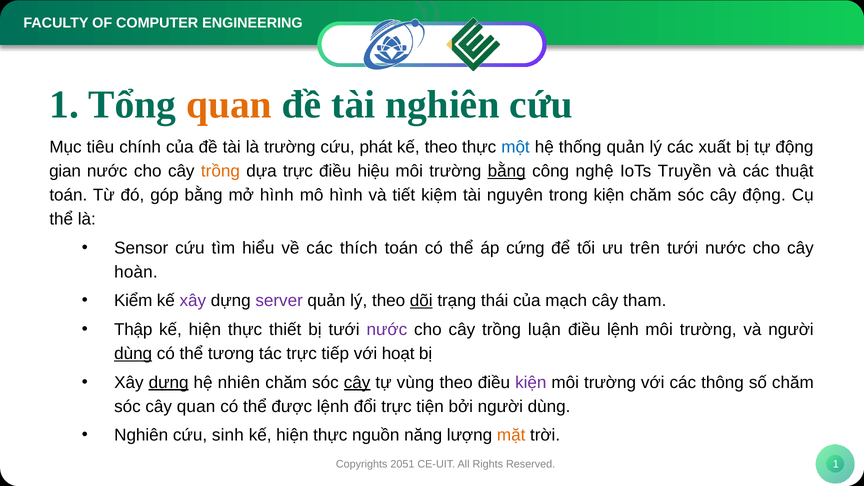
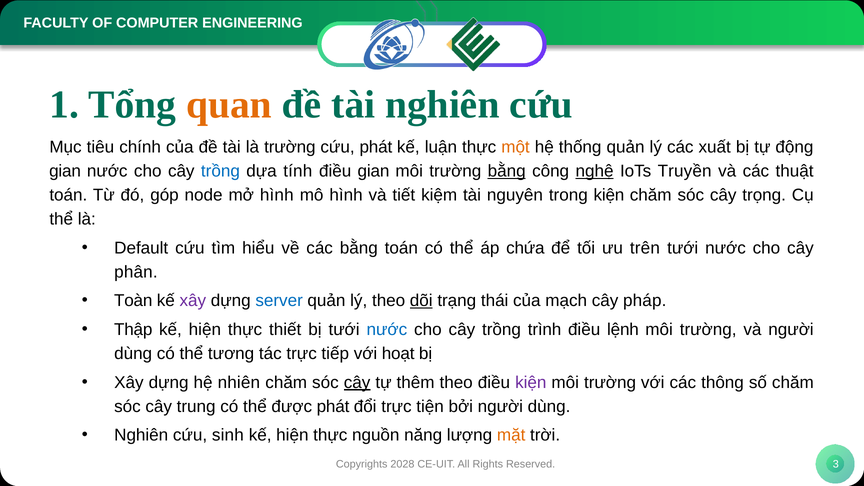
kế theo: theo -> luận (441, 147)
một colour: blue -> orange (516, 147)
trồng colour: orange -> blue (220, 171)
dựa trực: trực -> tính (298, 171)
điều hiệu: hiệu -> gian (373, 171)
nghệ underline: none -> present (595, 171)
góp bằng: bằng -> node (204, 195)
cây động: động -> trọng (764, 195)
Sensor: Sensor -> Default (141, 248)
các thích: thích -> bằng (359, 248)
cứng: cứng -> chứa (525, 248)
hoàn: hoàn -> phân (136, 272)
Kiểm: Kiểm -> Toàn (133, 301)
server colour: purple -> blue (279, 301)
tham: tham -> pháp (645, 301)
nước colour: purple -> blue (387, 330)
luận: luận -> trình (545, 330)
dùng underline: present -> none (133, 354)
dựng underline: present -> none (169, 382)
vùng: vùng -> thêm (416, 382)
cây quan: quan -> trung (196, 406)
được lệnh: lệnh -> phát (333, 406)
2051: 2051 -> 2028 (402, 464)
Reserved 1: 1 -> 3 (836, 464)
